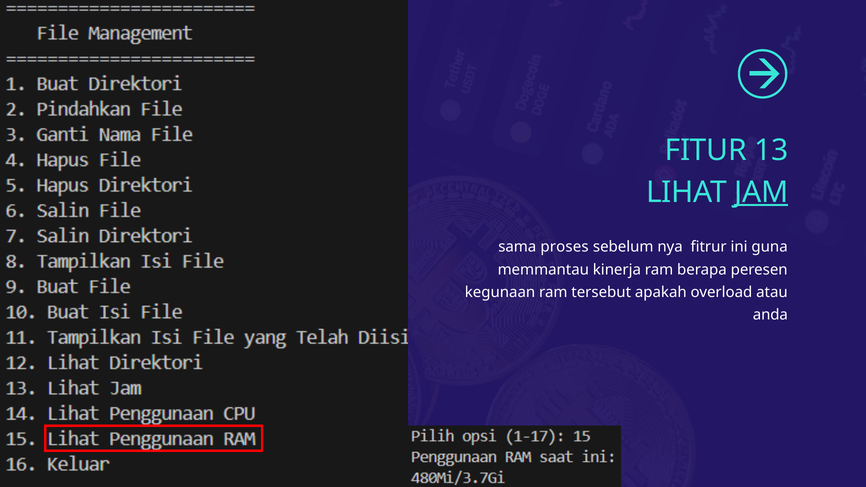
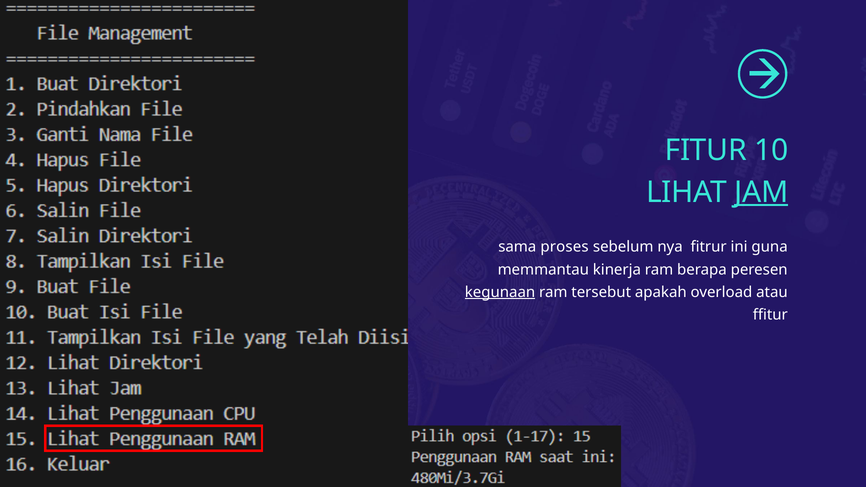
13: 13 -> 10 (771, 150)
kegunaan underline: none -> present (500, 292)
anda: anda -> ffitur (770, 315)
